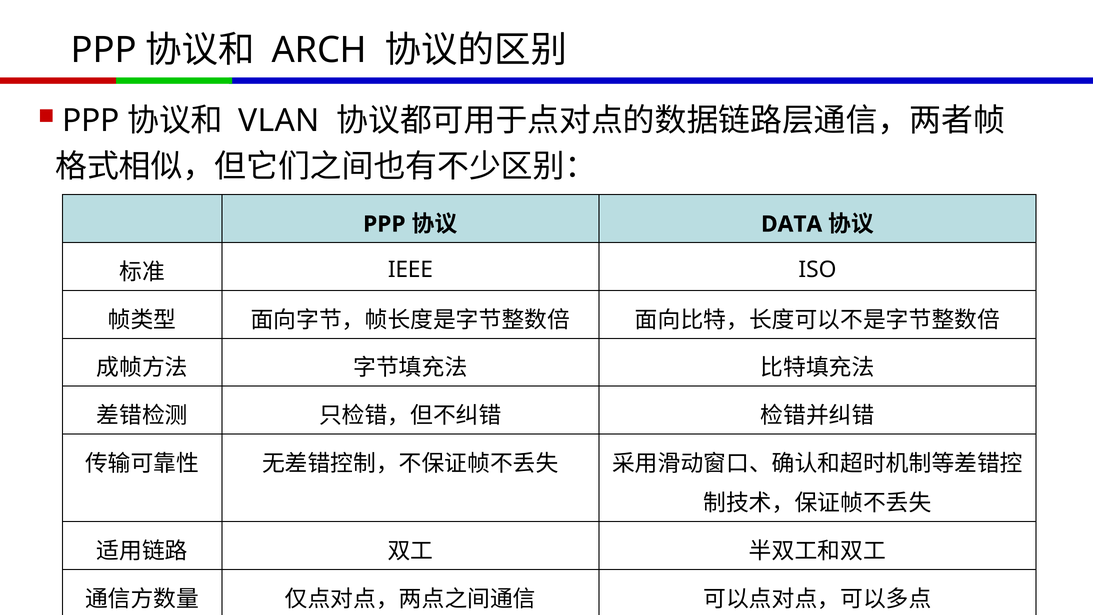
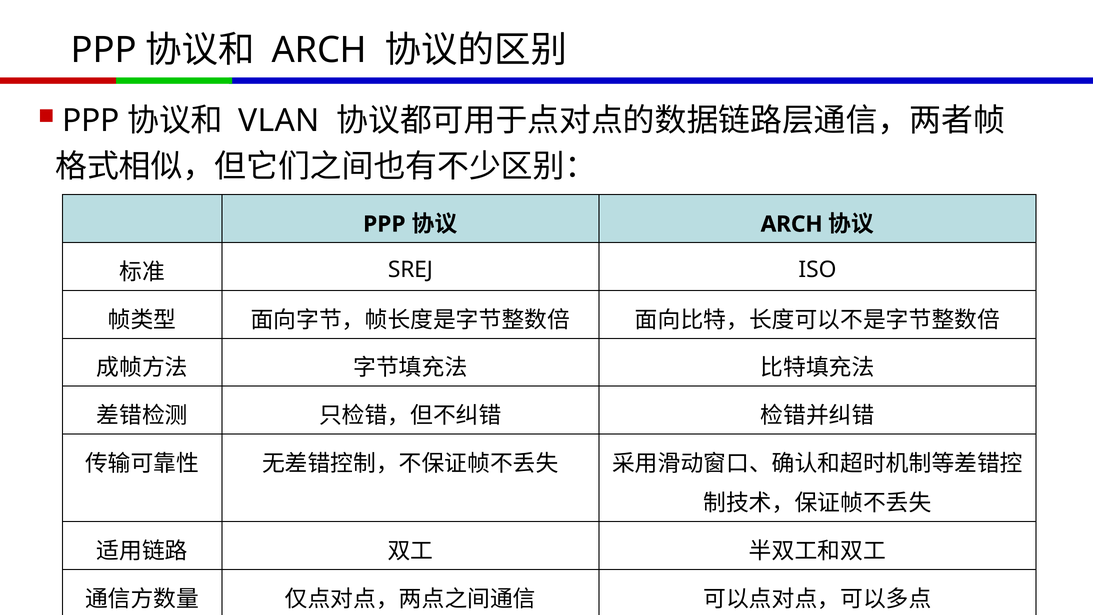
DATA: DATA -> ARCH (792, 224)
IEEE: IEEE -> SREJ (410, 270)
